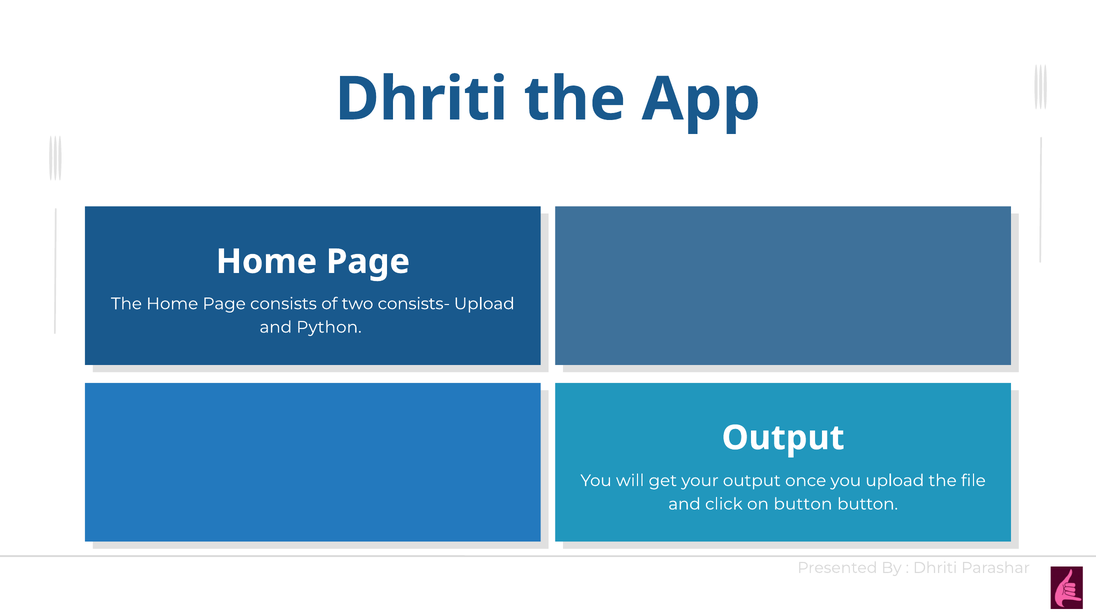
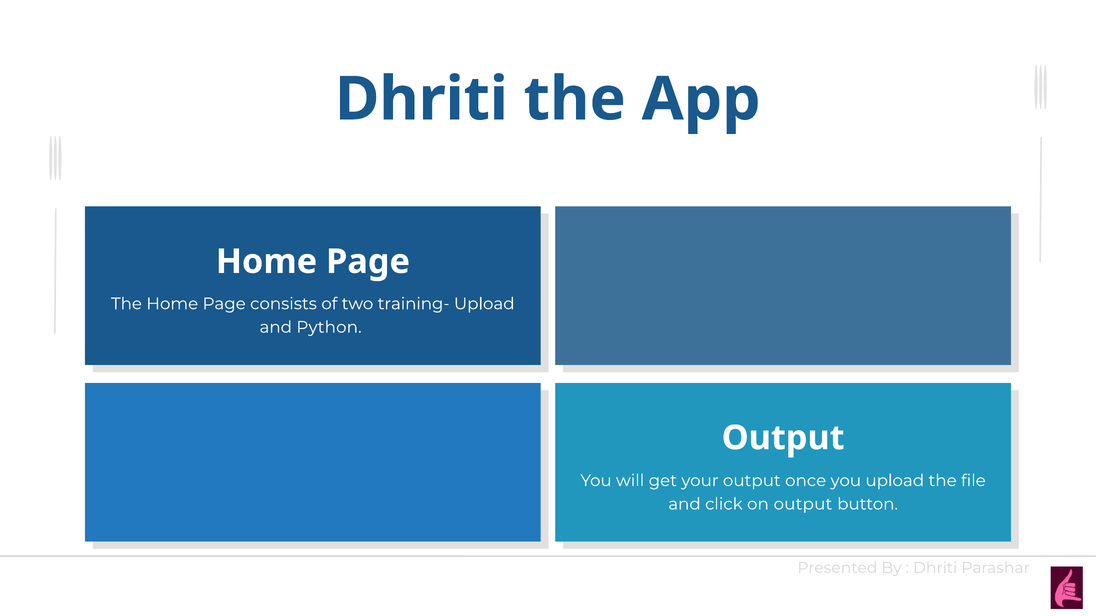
consists-: consists- -> training- (414, 304)
on button: button -> output (803, 504)
